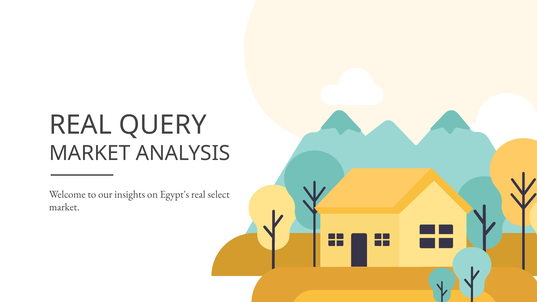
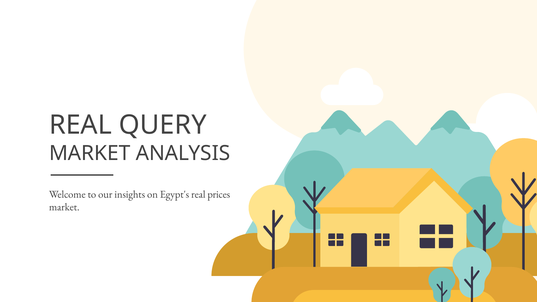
select: select -> prices (219, 195)
